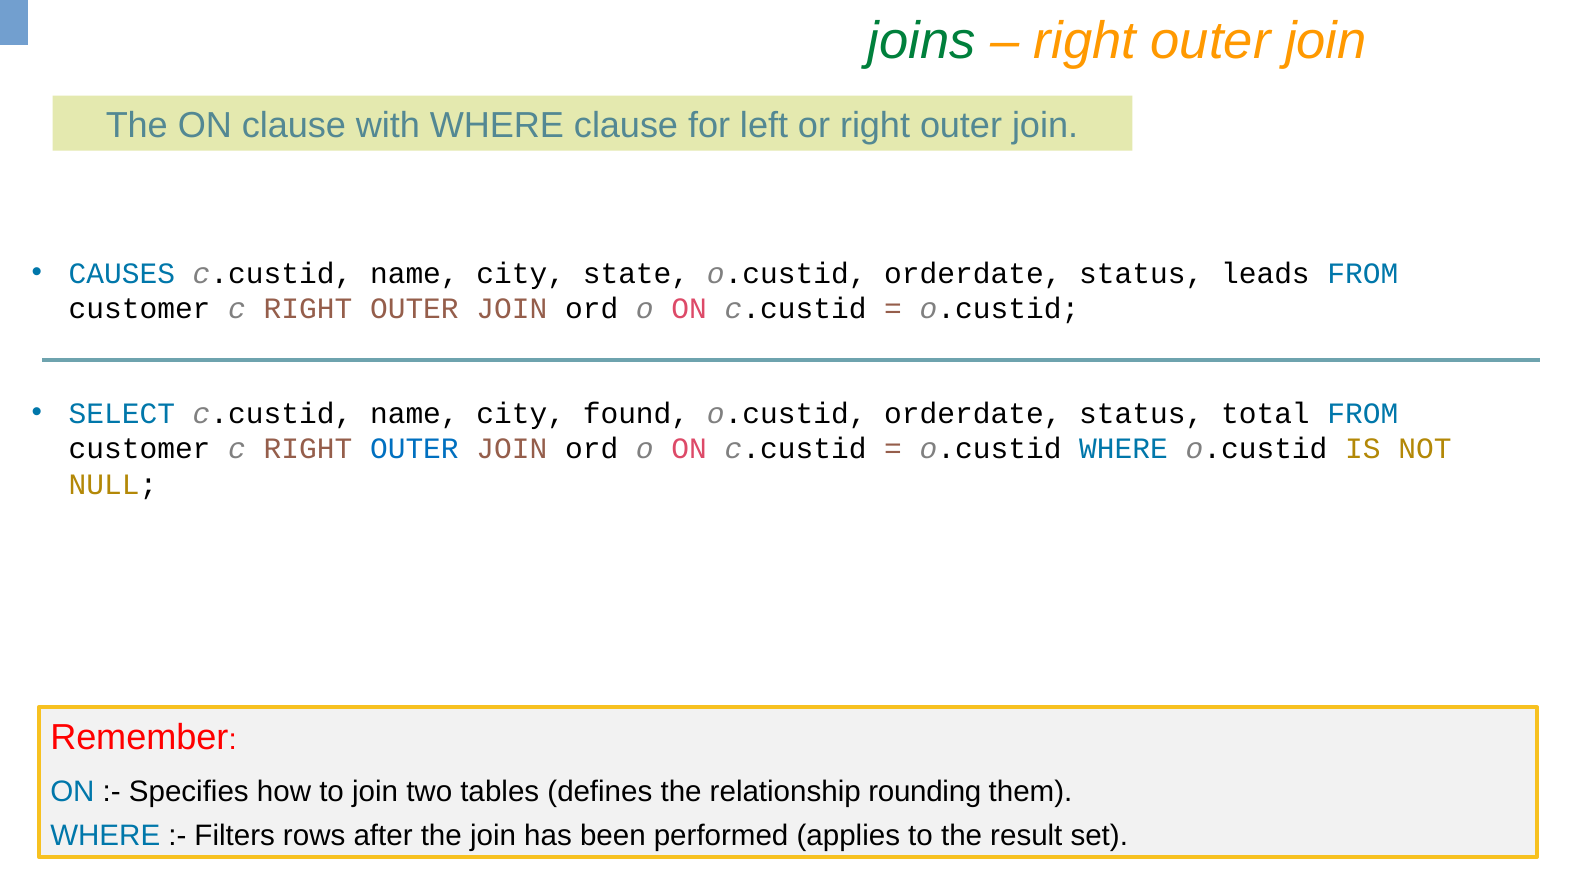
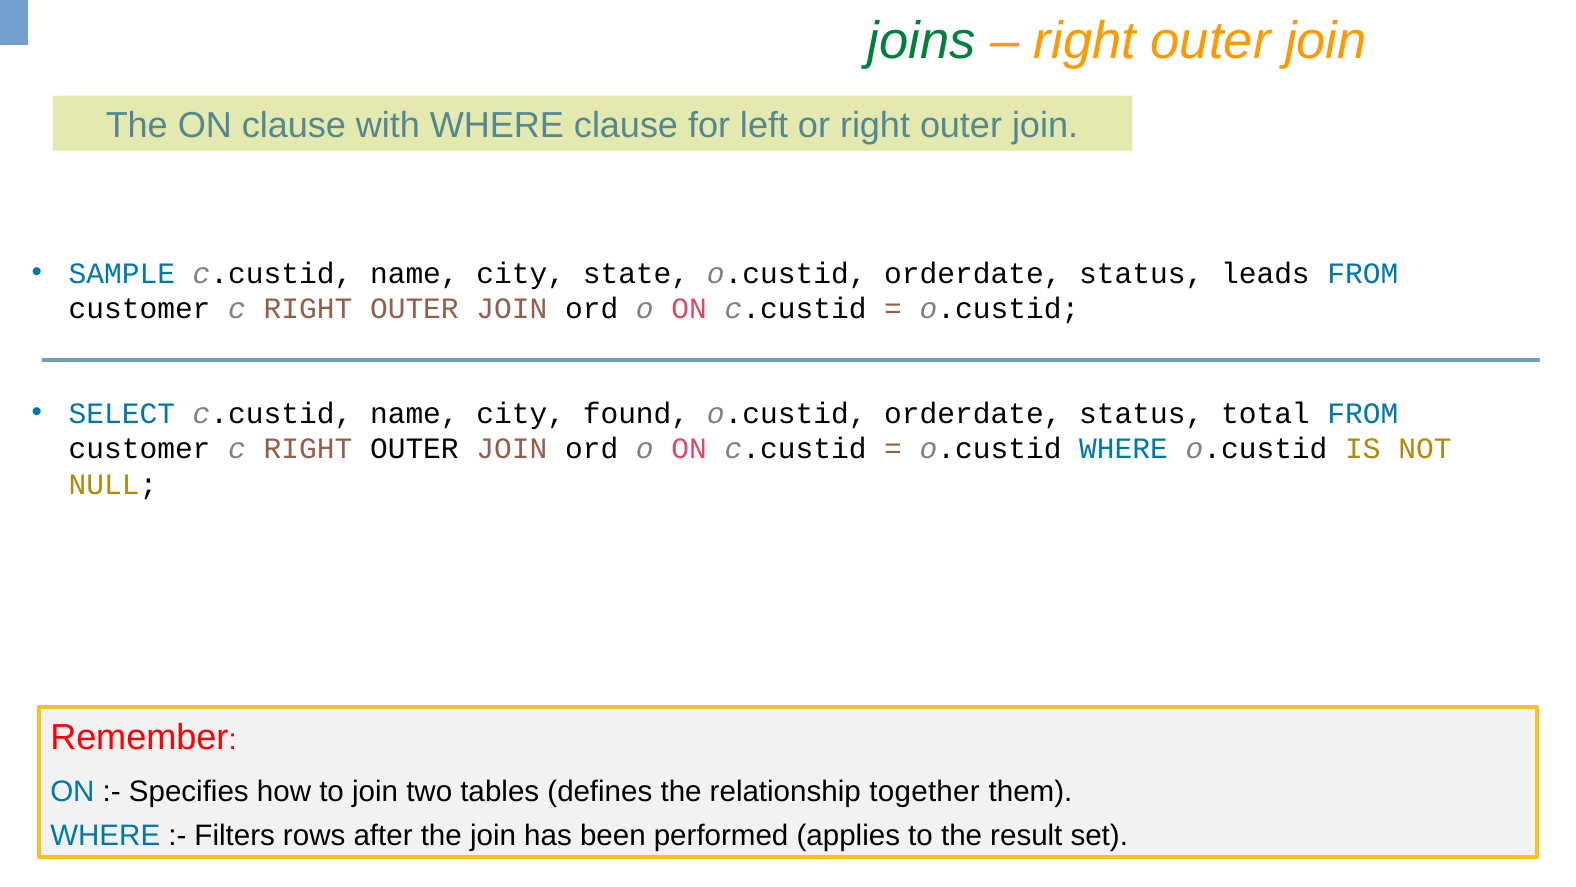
CAUSES: CAUSES -> SAMPLE (122, 274)
OUTER colour: blue -> black (414, 449)
rounding: rounding -> together (925, 792)
